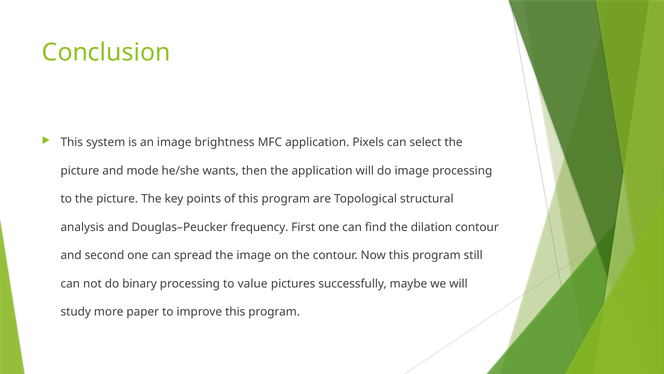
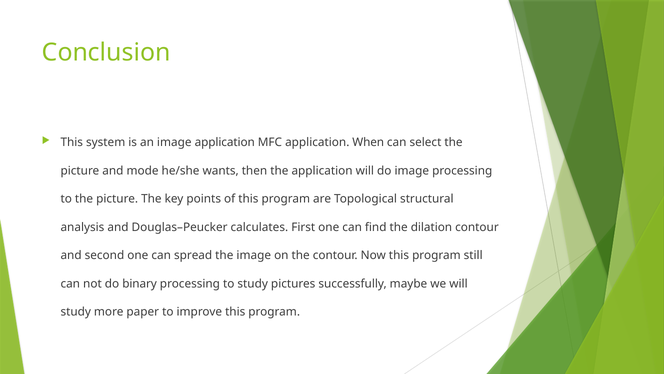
image brightness: brightness -> application (225, 142)
Pixels: Pixels -> When (368, 142)
frequency: frequency -> calculates (259, 227)
to value: value -> study (253, 283)
